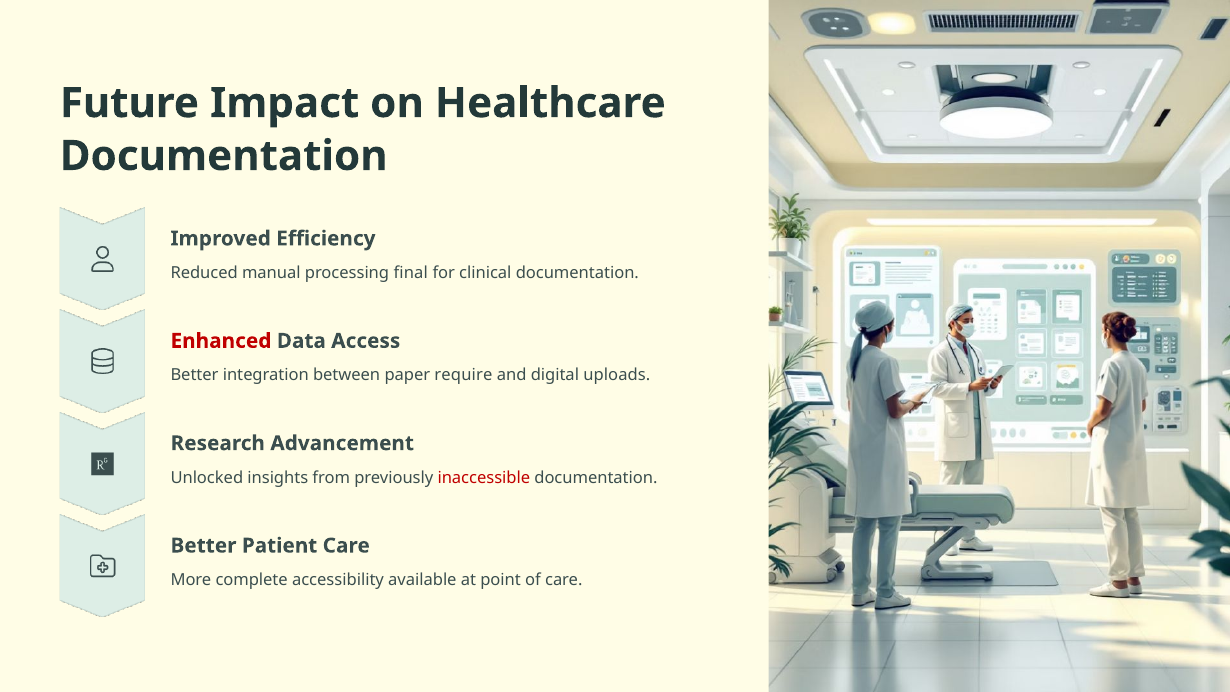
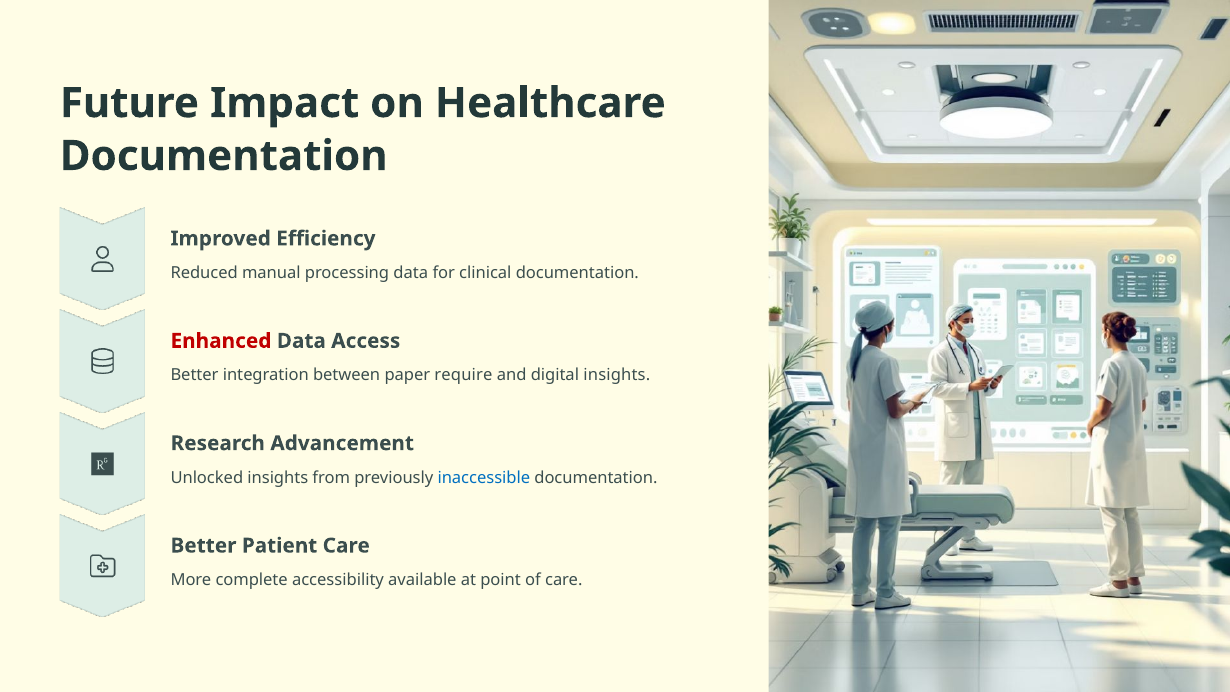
processing final: final -> data (411, 273)
digital uploads: uploads -> insights (617, 375)
inaccessible colour: red -> blue (484, 478)
